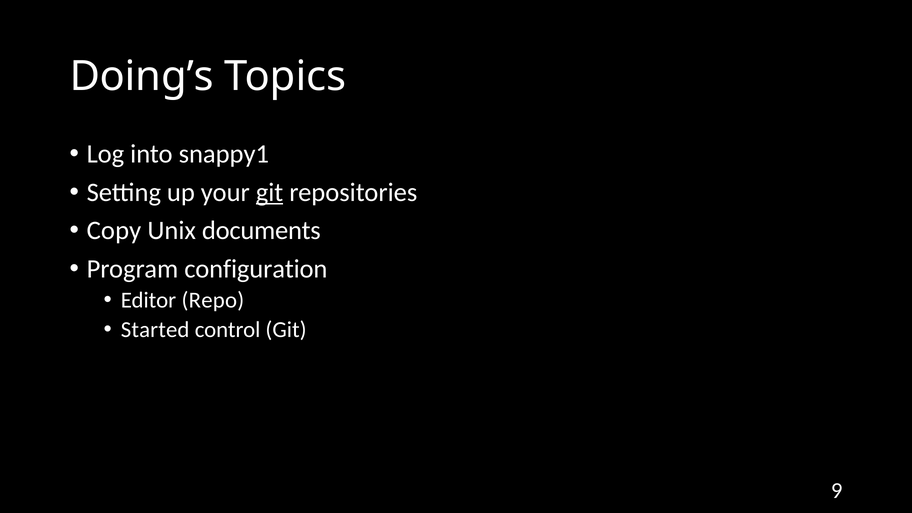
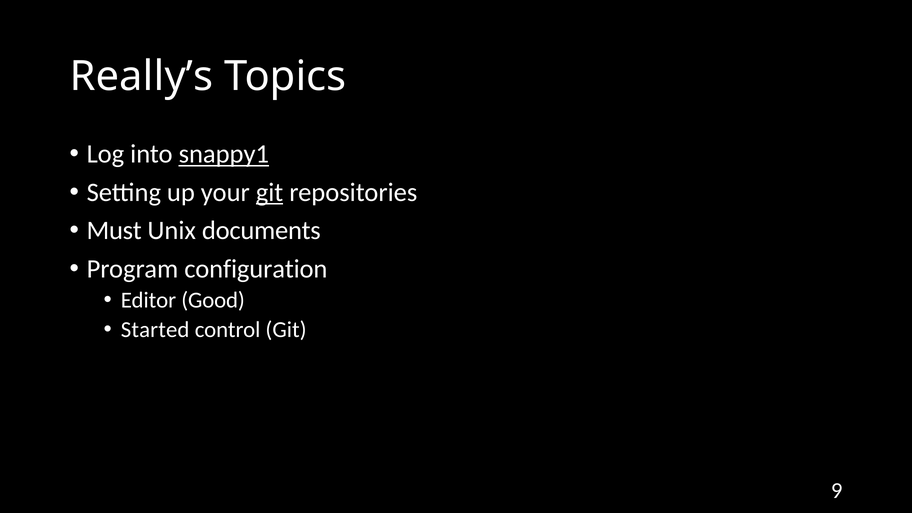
Doing’s: Doing’s -> Really’s (141, 77)
snappy1 underline: none -> present (224, 154)
Copy: Copy -> Must (114, 231)
Repo: Repo -> Good (213, 300)
